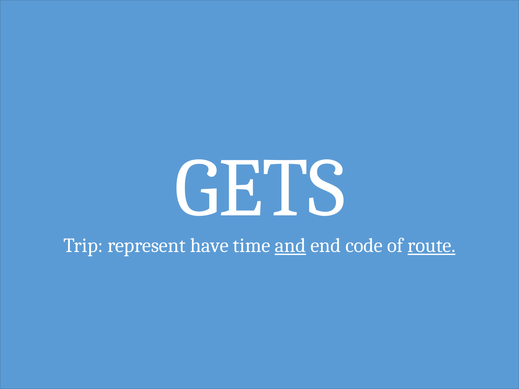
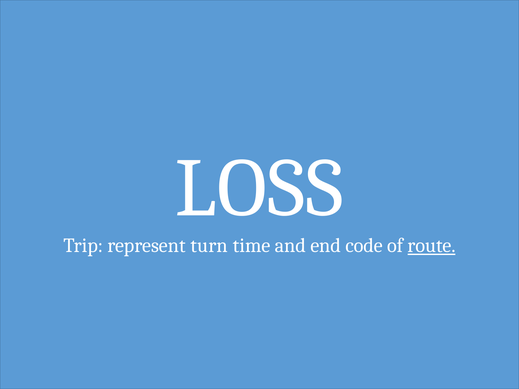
GETS: GETS -> LOSS (259, 188)
have: have -> turn (209, 246)
and underline: present -> none (290, 246)
